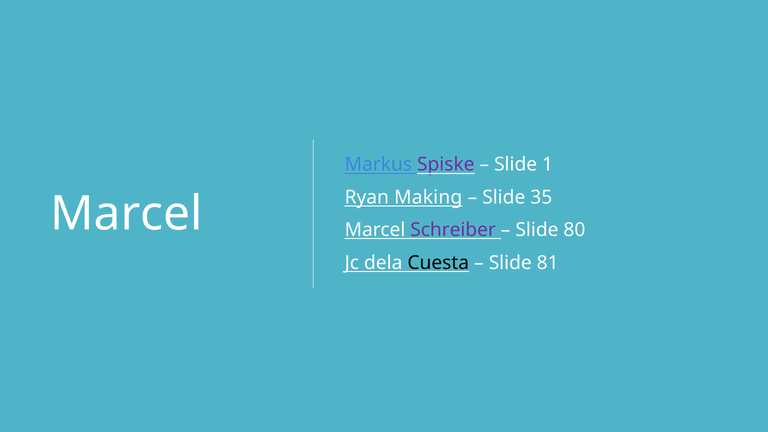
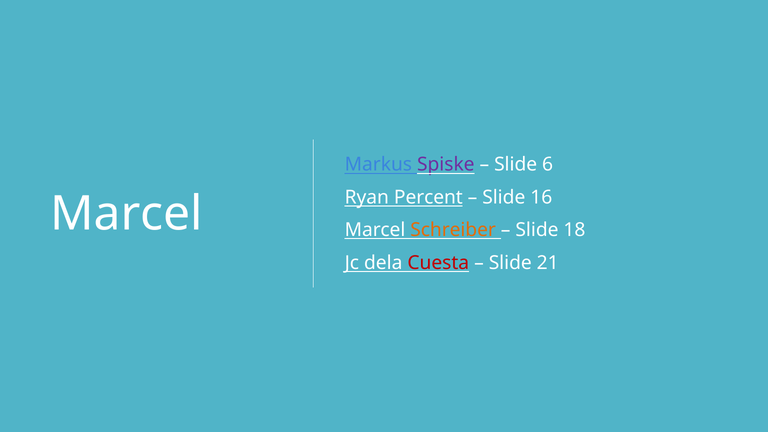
1: 1 -> 6 (548, 165)
Making: Making -> Percent (428, 197)
35: 35 -> 16 (541, 197)
Schreiber colour: purple -> orange (453, 230)
80: 80 -> 18 (574, 230)
Cuesta colour: black -> red (438, 263)
81: 81 -> 21 (548, 263)
